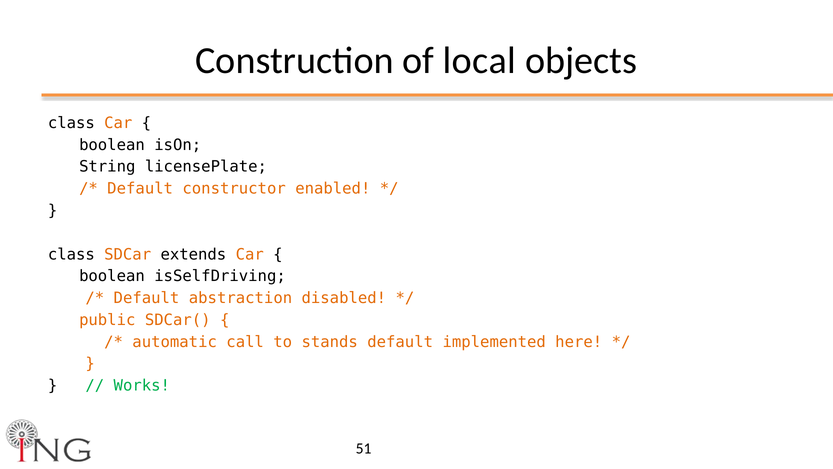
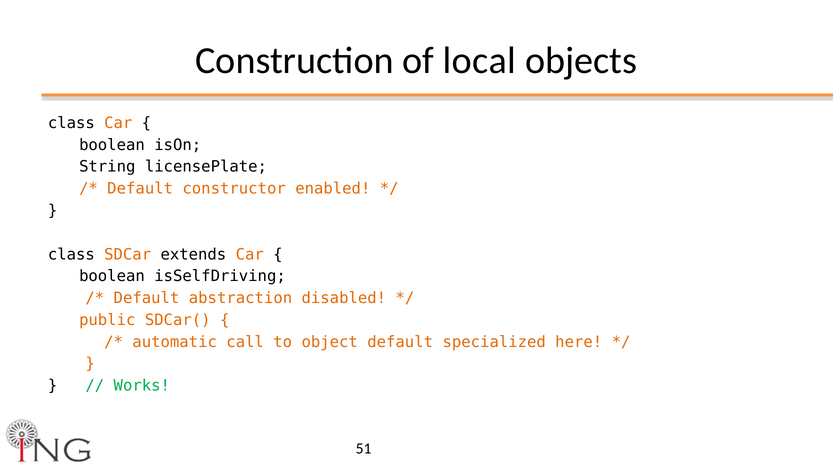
stands: stands -> object (330, 342)
implemented: implemented -> specialized (494, 342)
